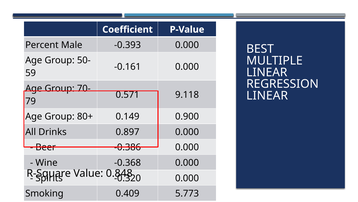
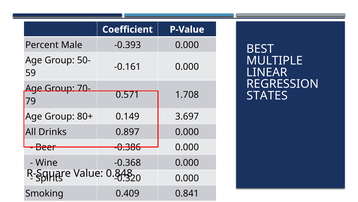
9.118: 9.118 -> 1.708 (187, 95)
LINEAR: LINEAR -> STATES (267, 95)
0.900: 0.900 -> 3.697 (187, 116)
5.773: 5.773 -> 0.841 (187, 193)
